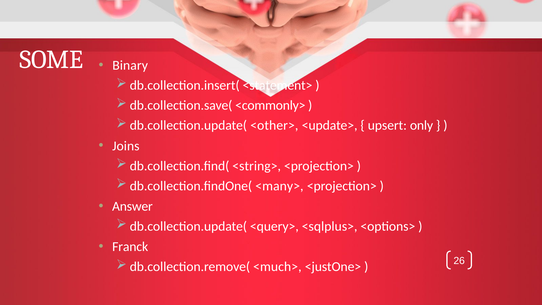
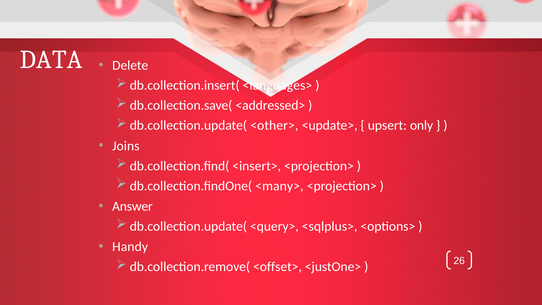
SOME: SOME -> DATA (51, 60)
Binary: Binary -> Delete (130, 65)
<statement>: <statement> -> <languages> (277, 85)
<commonly>: <commonly> -> <addressed> (270, 105)
<string>: <string> -> <insert> (257, 166)
Franck: Franck -> Handy (130, 247)
<much>: <much> -> <offset> (277, 267)
